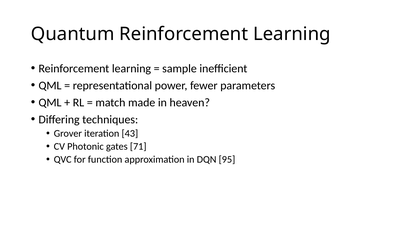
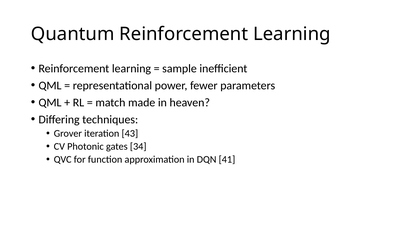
71: 71 -> 34 (138, 147)
95: 95 -> 41 (227, 160)
